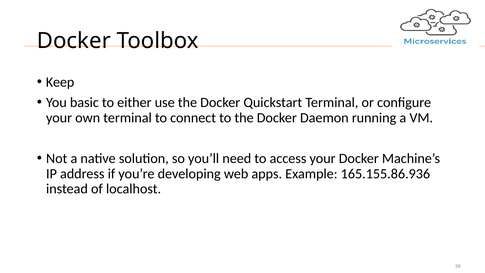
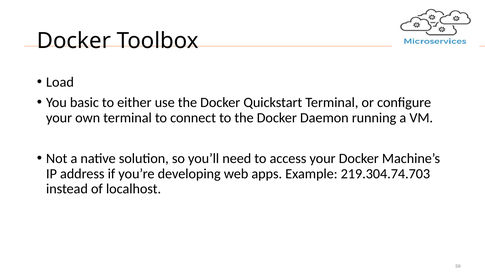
Keep: Keep -> Load (60, 82)
165.155.86.936: 165.155.86.936 -> 219.304.74.703 (385, 174)
